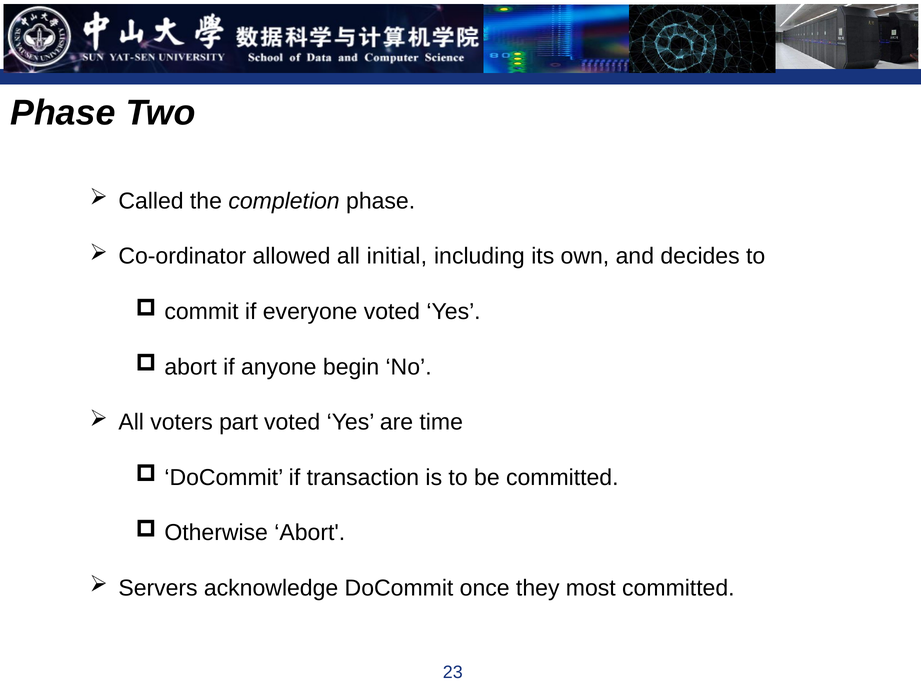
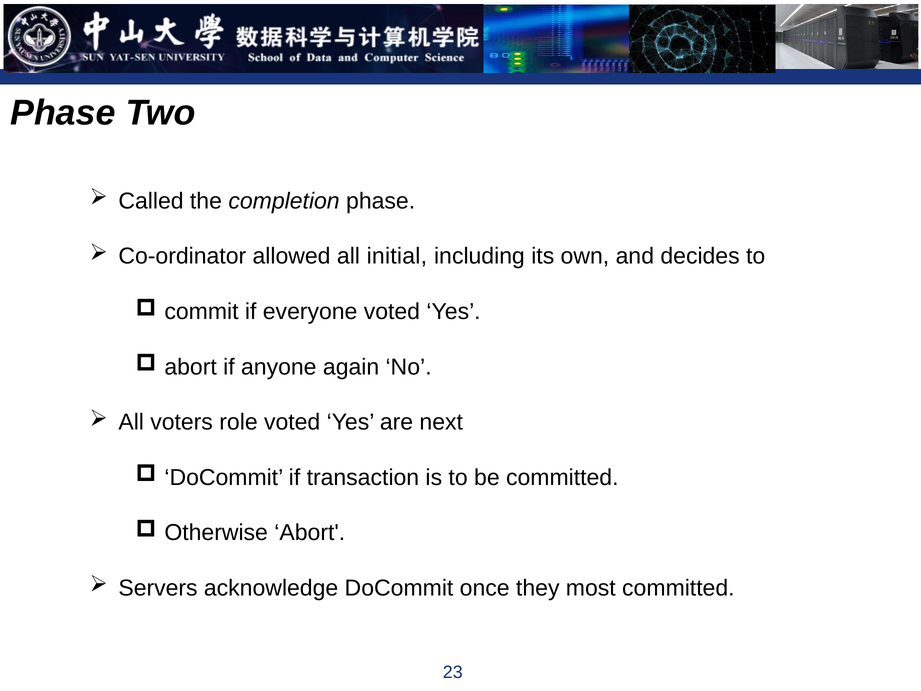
begin: begin -> again (351, 367)
part: part -> role (238, 422)
time: time -> next (441, 422)
